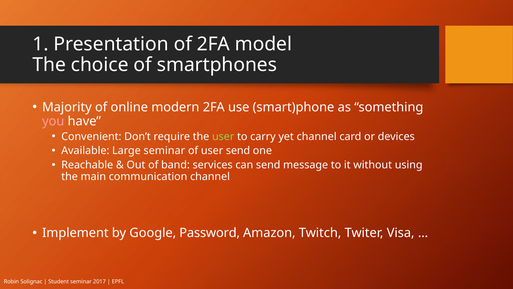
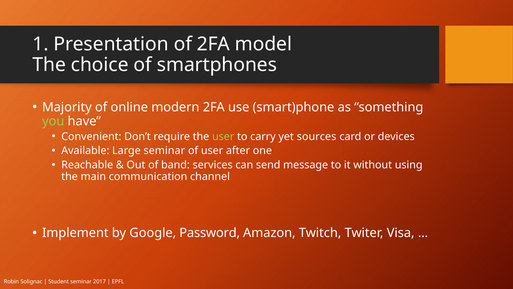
you colour: pink -> light green (53, 121)
yet channel: channel -> sources (317, 136)
user send: send -> after (238, 151)
